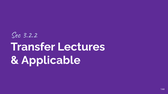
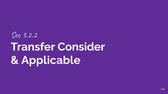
Lectures: Lectures -> Consider (81, 47)
